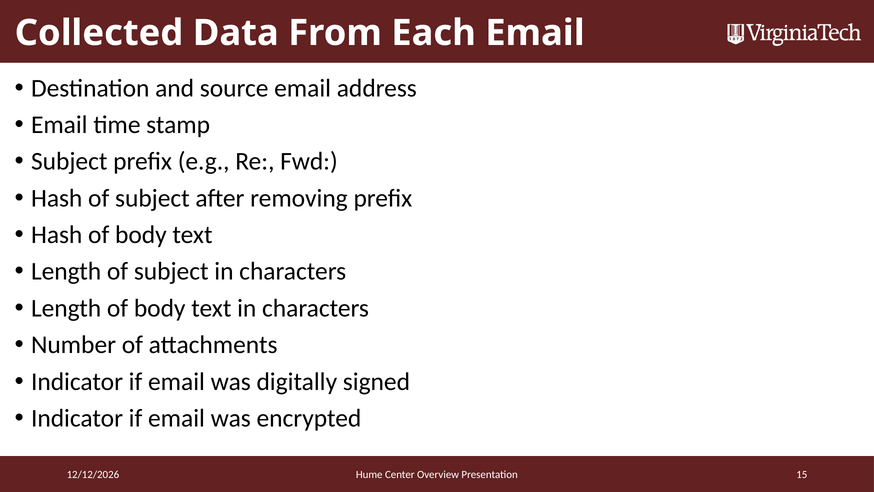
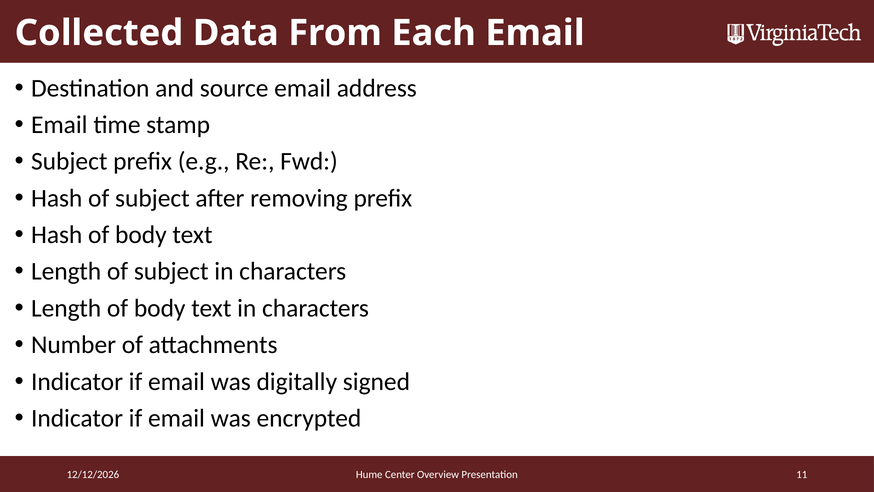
15: 15 -> 11 (802, 474)
